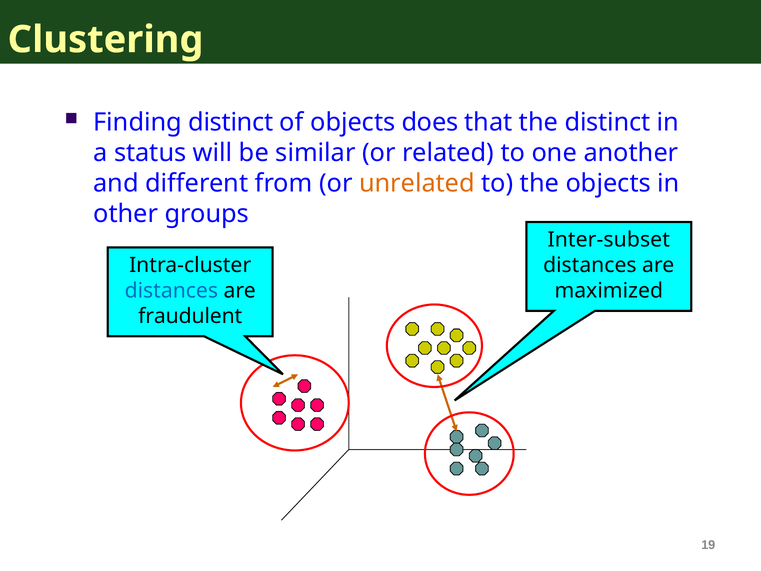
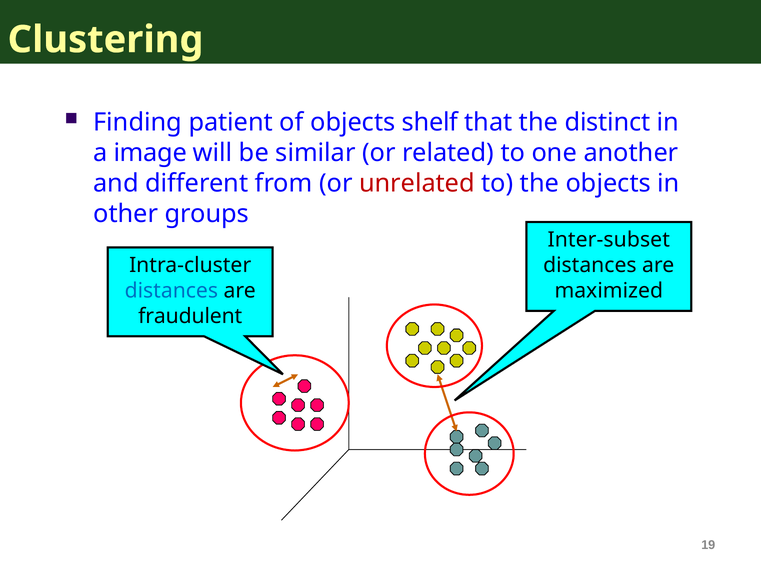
Finding distinct: distinct -> patient (231, 122)
does: does -> shelf (430, 122)
status: status -> image (150, 153)
unrelated colour: orange -> red (417, 183)
